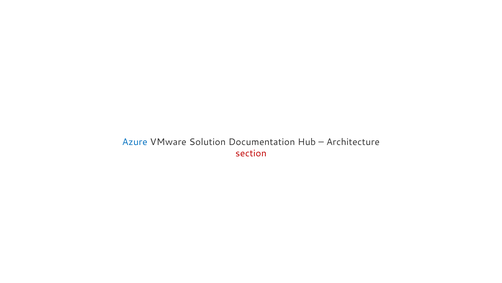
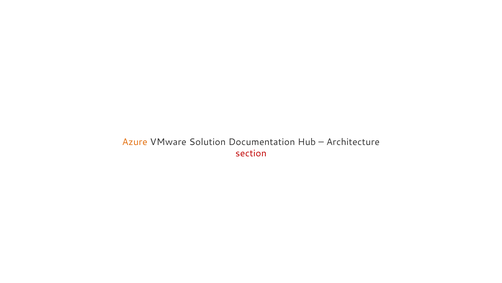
Azure colour: blue -> orange (135, 142)
